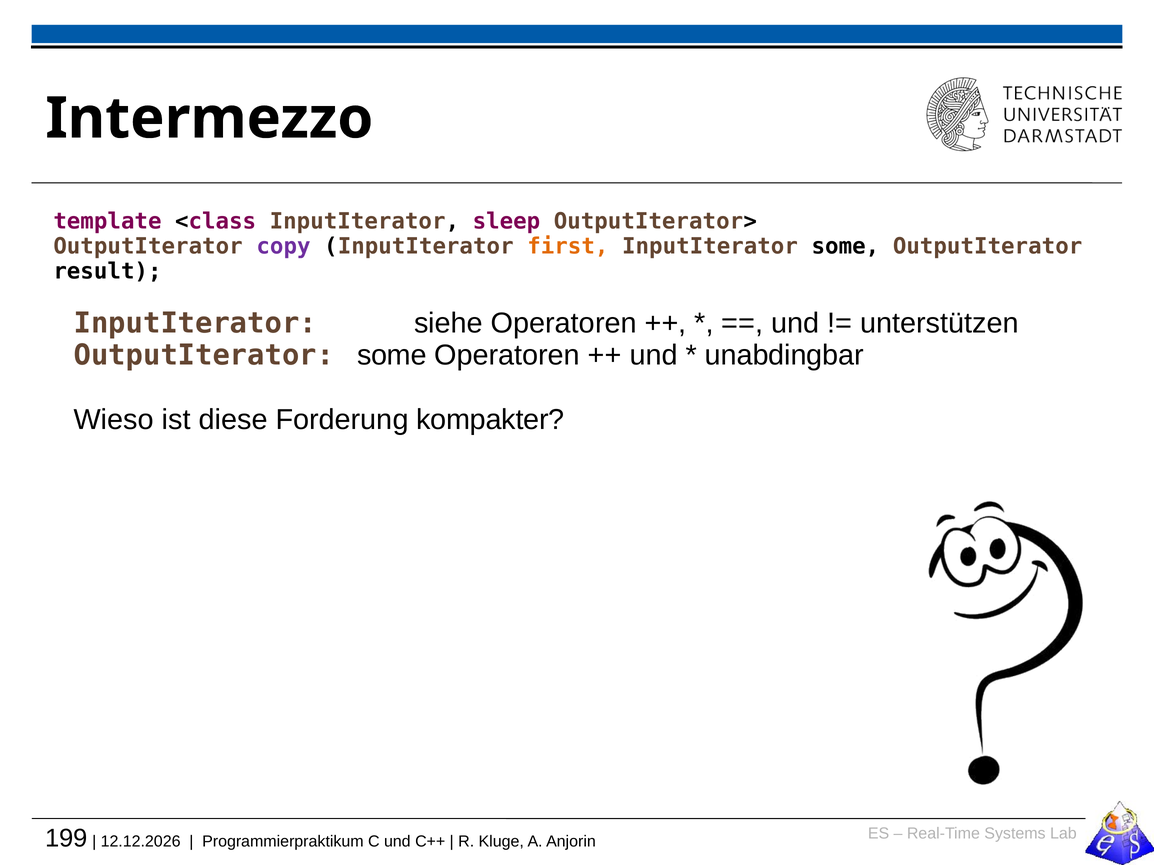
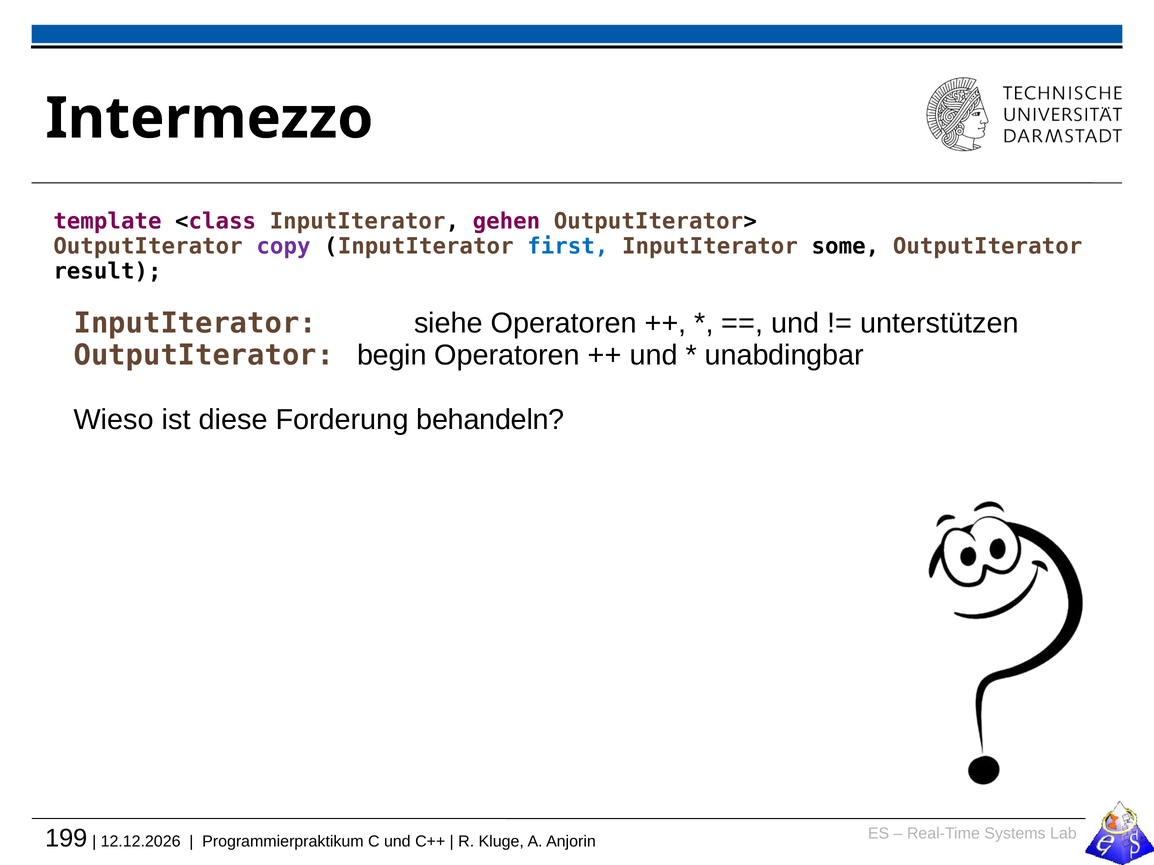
sleep: sleep -> gehen (506, 222)
first colour: orange -> blue (568, 247)
OutputIterator some: some -> begin (392, 355)
kompakter: kompakter -> behandeln (490, 420)
